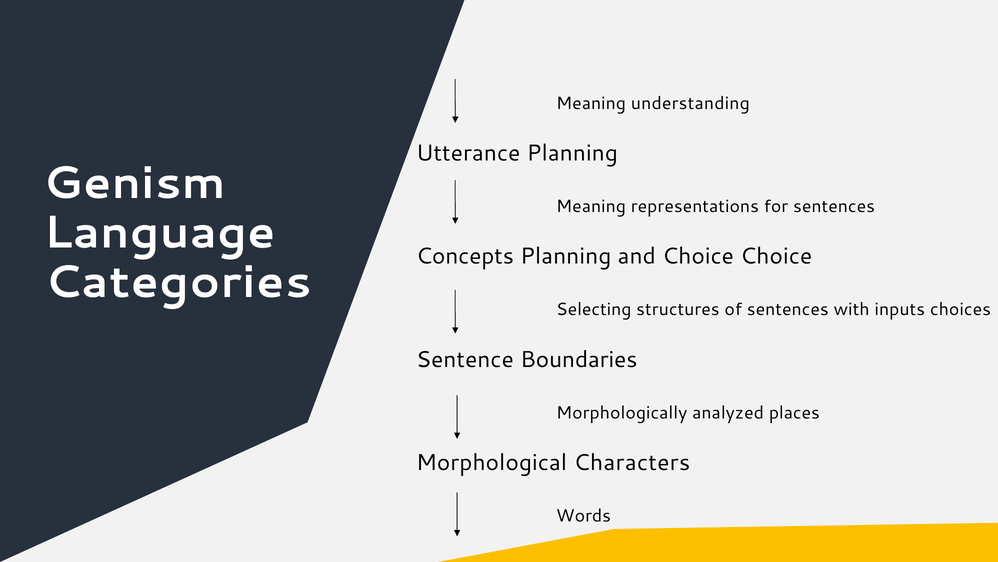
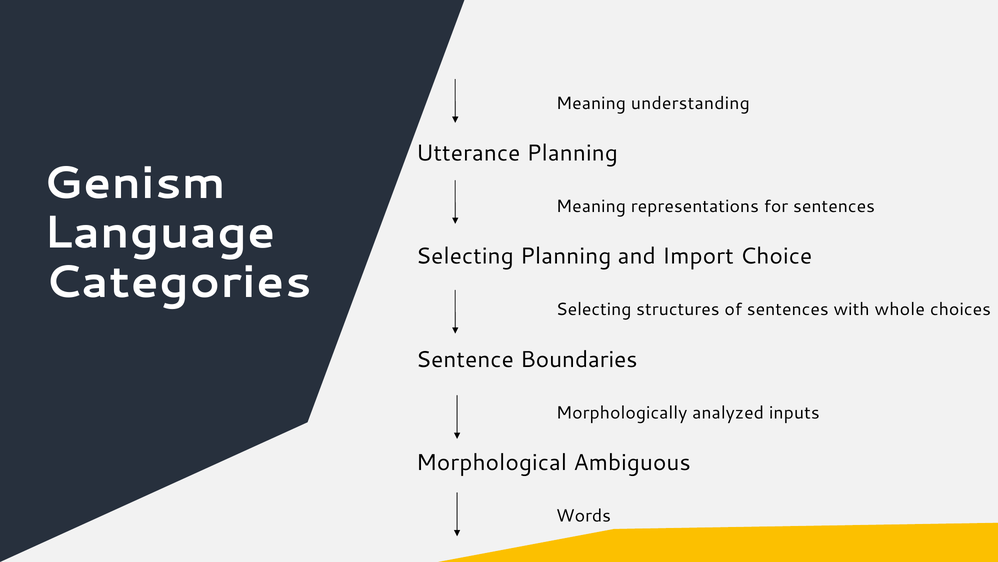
Concepts: Concepts -> Selecting (465, 256)
and Choice: Choice -> Import (698, 256)
inputs: inputs -> whole (900, 309)
places: places -> inputs (794, 412)
Characters: Characters -> Ambiguous (632, 462)
